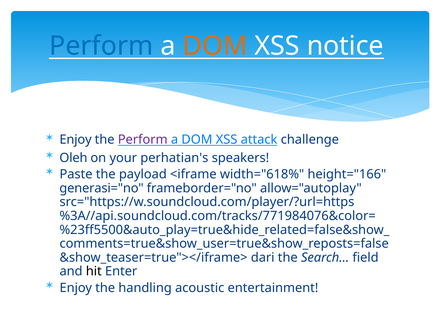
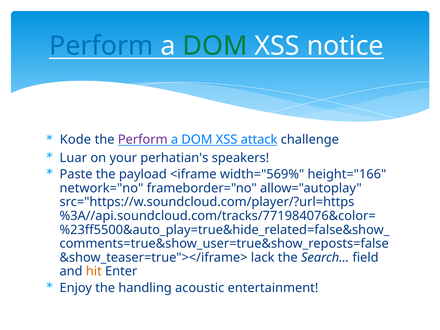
DOM colour: orange -> green (215, 46)
Enjoy: Enjoy -> Kode (75, 140)
Oleh: Oleh -> Luar (73, 158)
width="618%: width="618% -> width="569% (262, 174)
generasi="no: generasi="no -> network="no (101, 188)
dari: dari -> lack (263, 258)
hit colour: black -> orange (94, 271)
